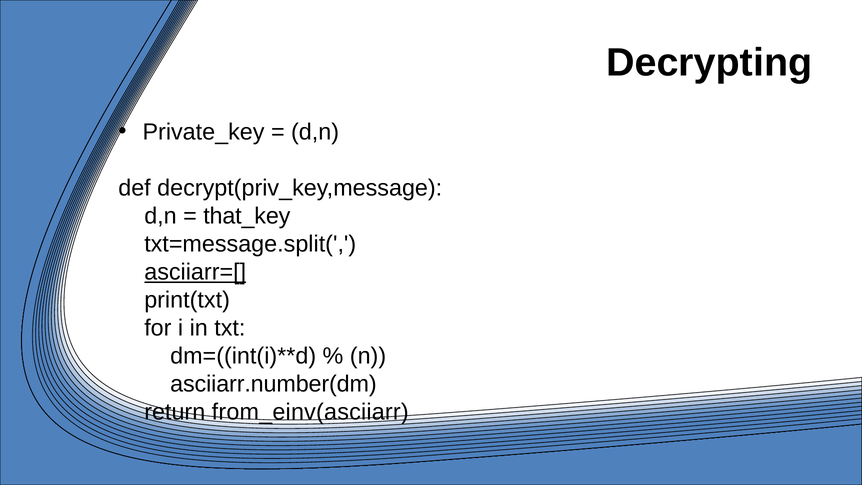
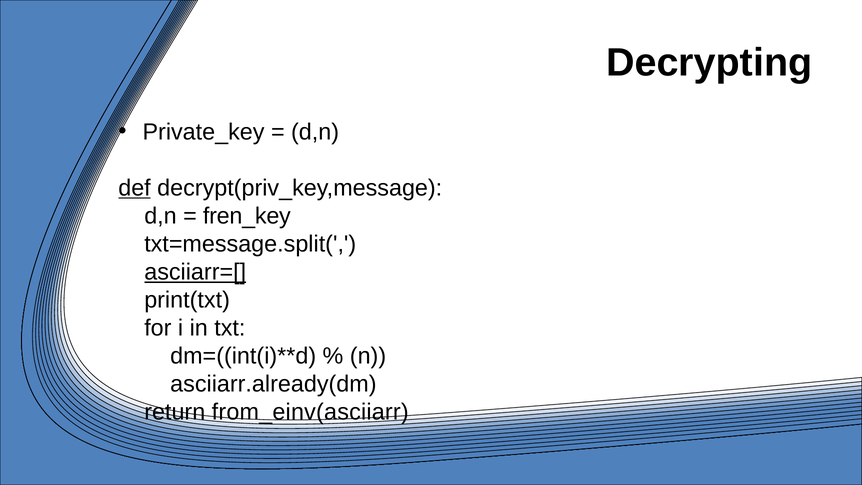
def underline: none -> present (135, 188)
that_key: that_key -> fren_key (247, 216)
asciiarr.number(dm: asciiarr.number(dm -> asciiarr.already(dm (273, 384)
